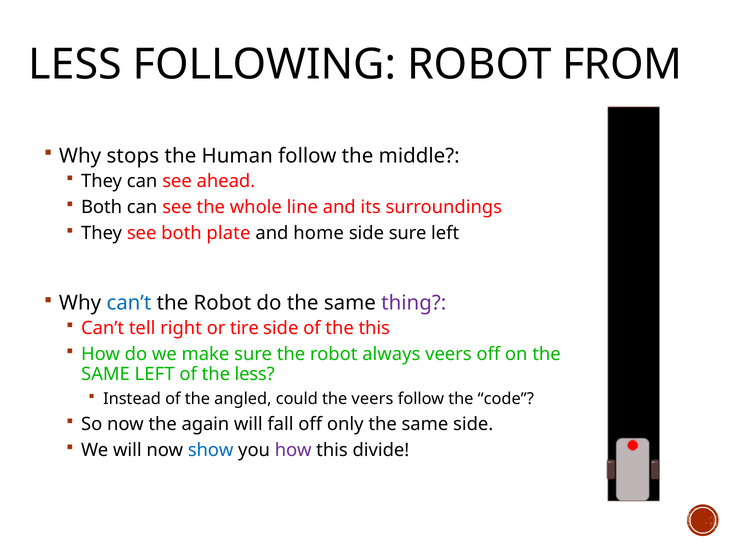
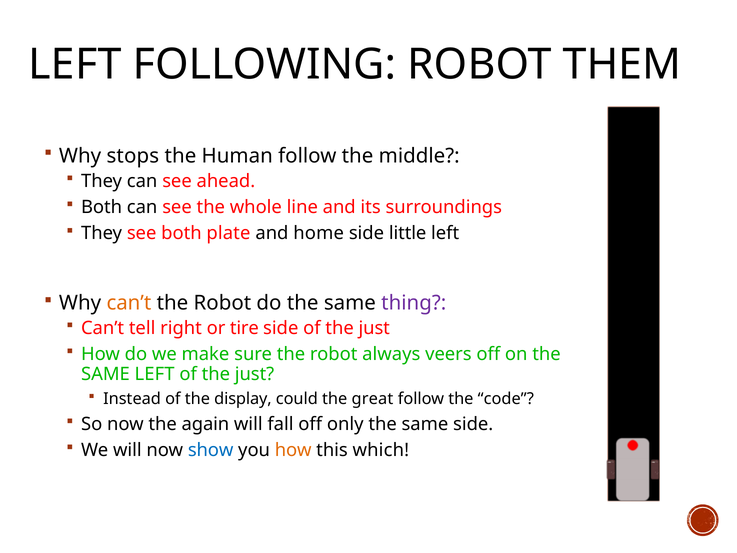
LESS: LESS -> LEFT (75, 64)
FROM: FROM -> THEM (622, 64)
side sure: sure -> little (408, 233)
can’t colour: blue -> orange (129, 303)
side of the this: this -> just (374, 328)
less: less -> just (255, 374)
angled: angled -> display (243, 399)
the veers: veers -> great (372, 399)
how colour: purple -> orange (293, 450)
divide: divide -> which (381, 450)
